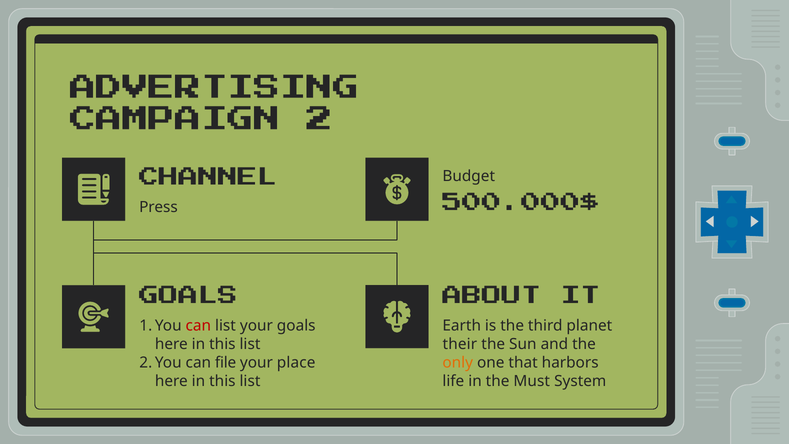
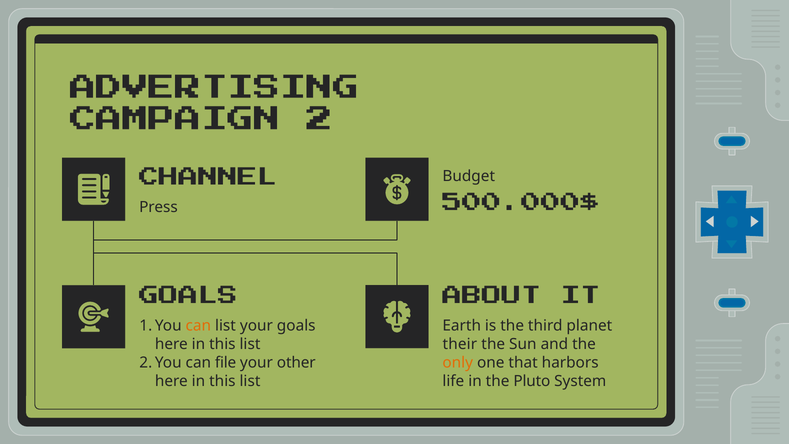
can colour: red -> orange (198, 326)
place: place -> other (296, 362)
Must: Must -> Pluto (532, 381)
